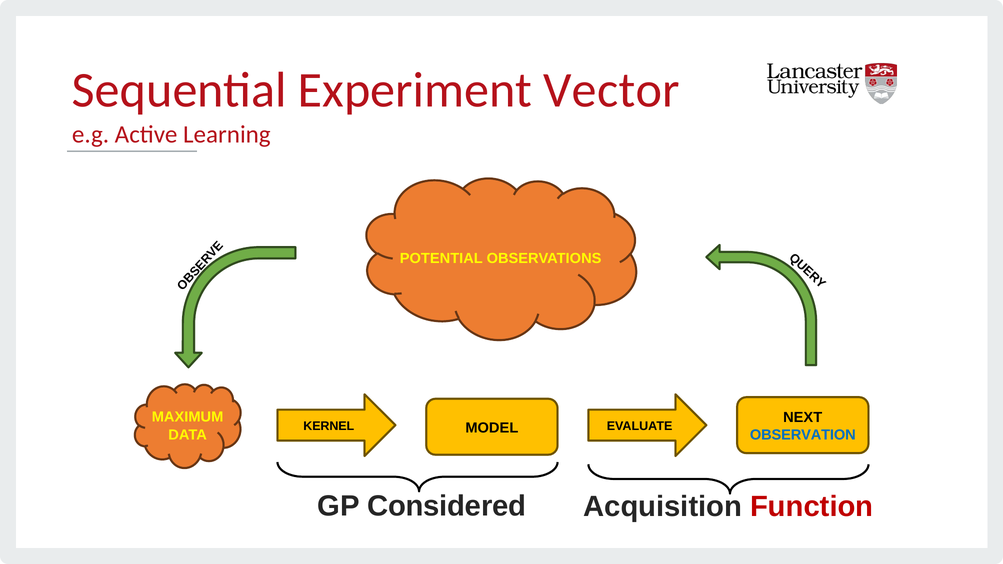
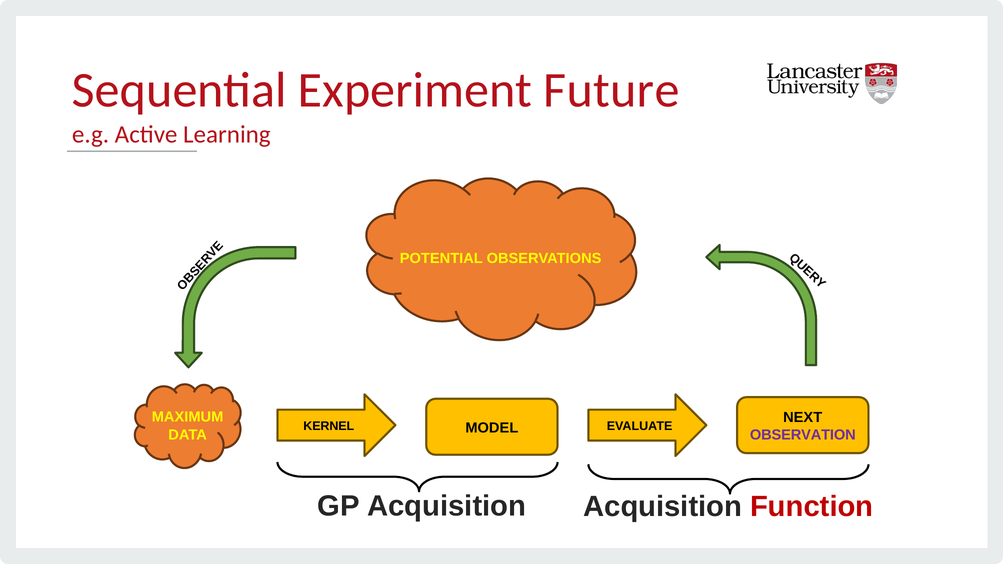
Vector: Vector -> Future (611, 90)
OBSERVATION colour: blue -> purple (803, 435)
GP Considered: Considered -> Acquisition (447, 506)
